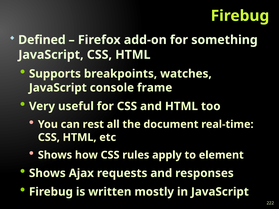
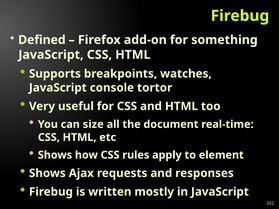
frame: frame -> tortor (155, 88)
rest: rest -> size (93, 124)
